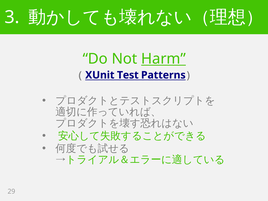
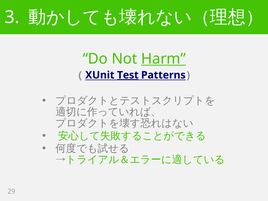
Test underline: none -> present (128, 75)
